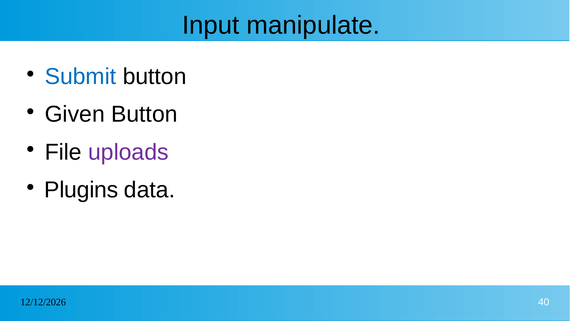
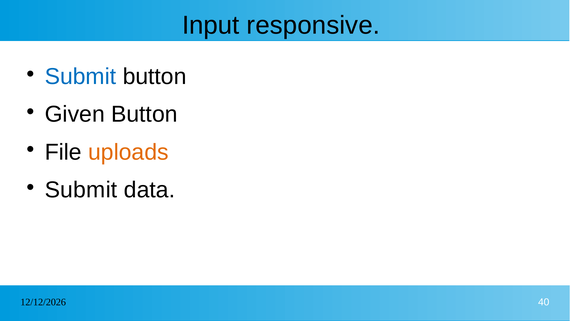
manipulate: manipulate -> responsive (313, 25)
uploads colour: purple -> orange (128, 152)
Plugins: Plugins -> Submit (81, 190)
